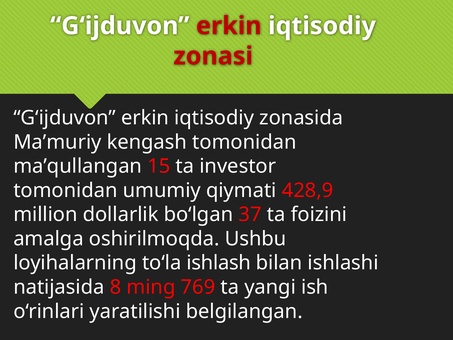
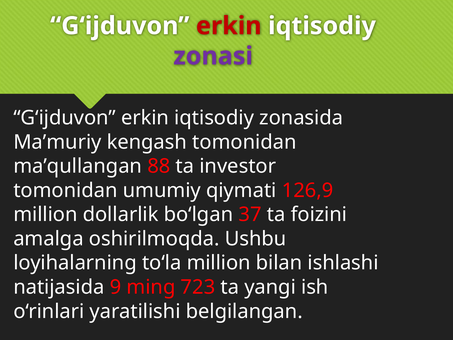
zonasi colour: red -> purple (213, 56)
15: 15 -> 88 (159, 166)
428,9: 428,9 -> 126,9 (308, 190)
to‘la ishlash: ishlash -> million (219, 263)
8: 8 -> 9 (116, 287)
769: 769 -> 723 (198, 287)
